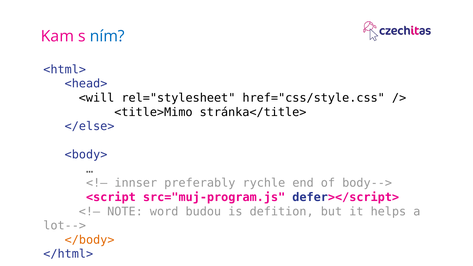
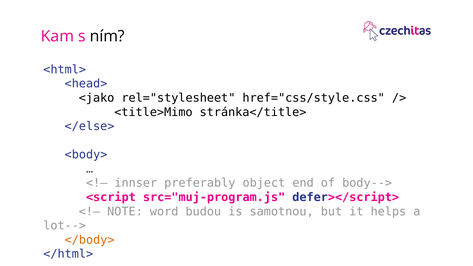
ním colour: blue -> black (107, 36)
<will: <will -> <jako (97, 98)
rychle: rychle -> object (264, 183)
defition: defition -> samotnou (282, 211)
